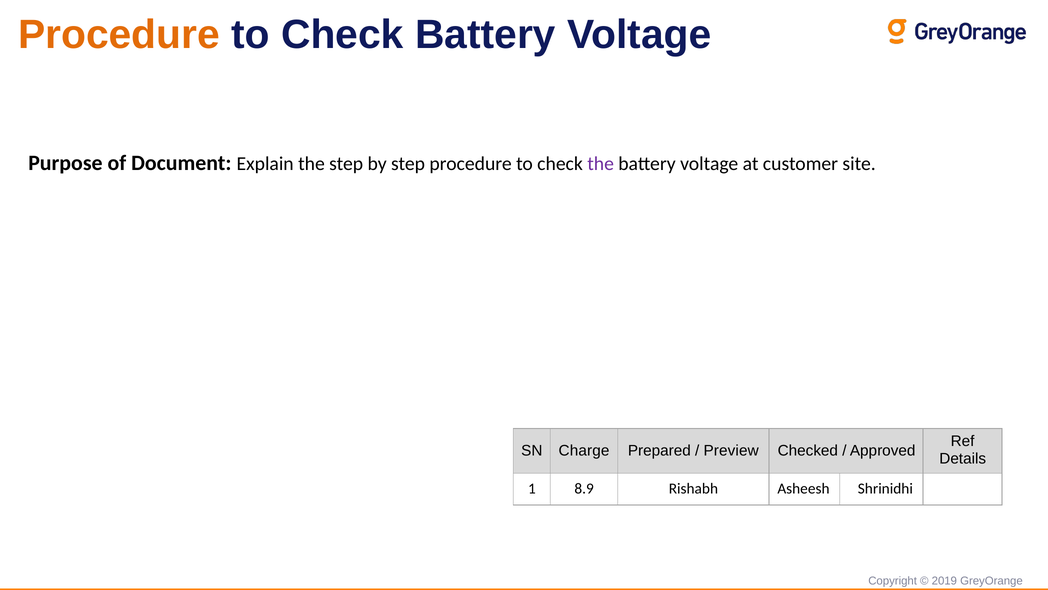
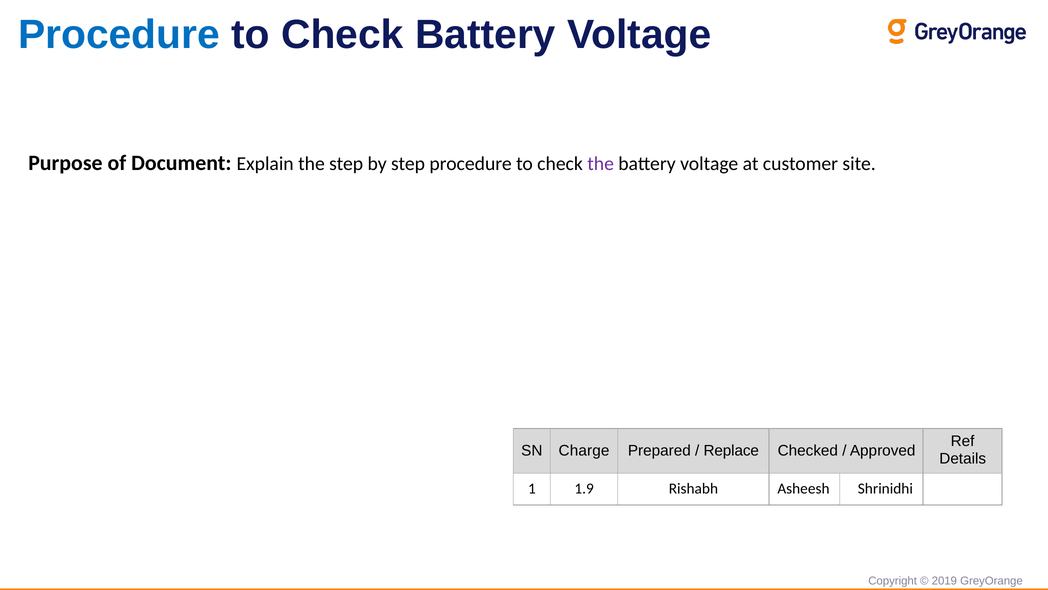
Procedure colour: orange -> blue (119, 35)
Preview: Preview -> Replace (731, 450)
8.9: 8.9 -> 1.9 (584, 488)
